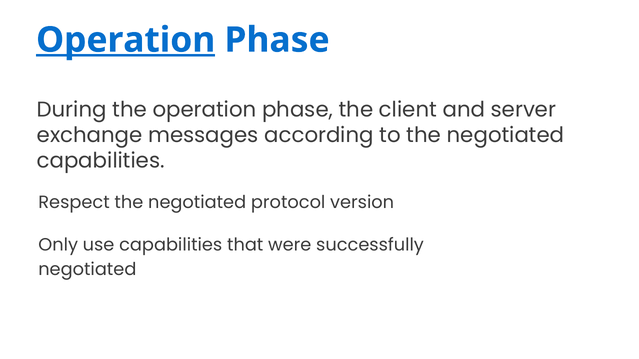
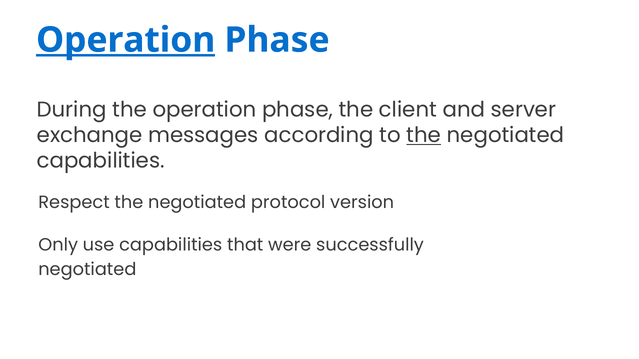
the underline: none -> present (424, 135)
